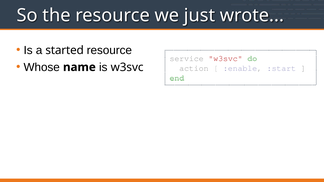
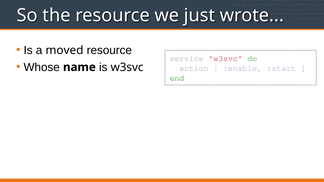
started: started -> moved (64, 50)
